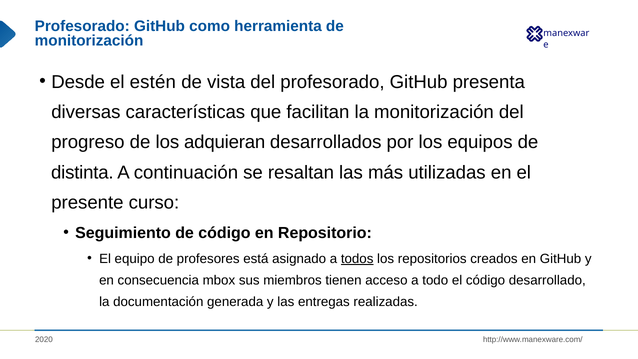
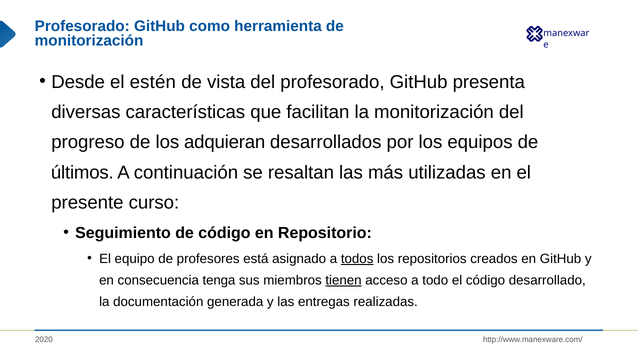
distinta: distinta -> últimos (82, 172)
mbox: mbox -> tenga (219, 280)
tienen underline: none -> present (344, 280)
